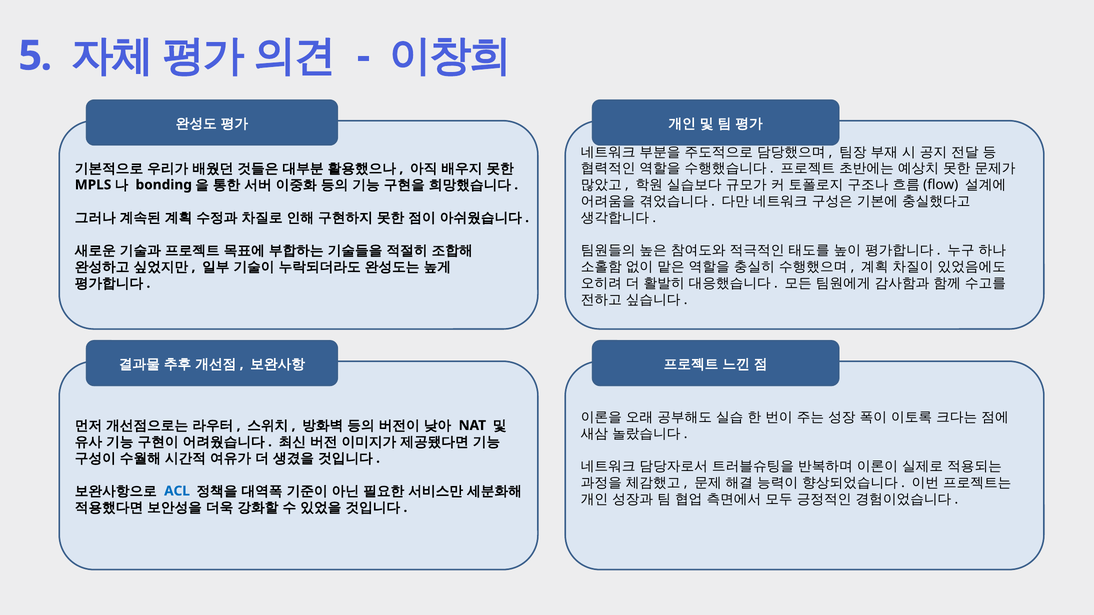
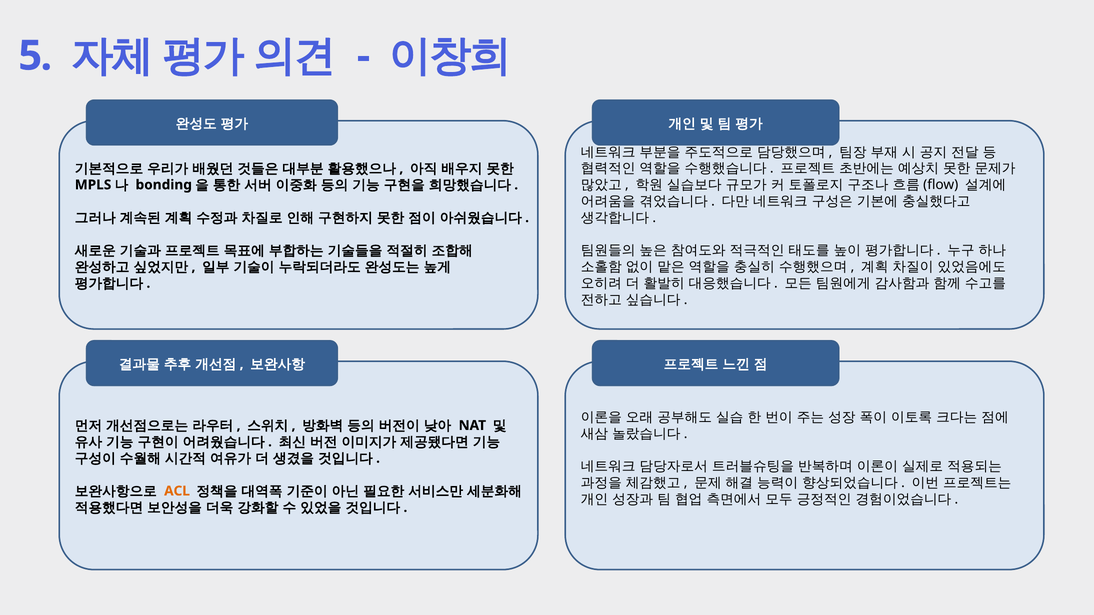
ACL colour: blue -> orange (177, 491)
